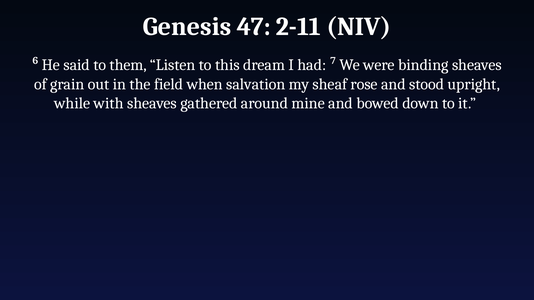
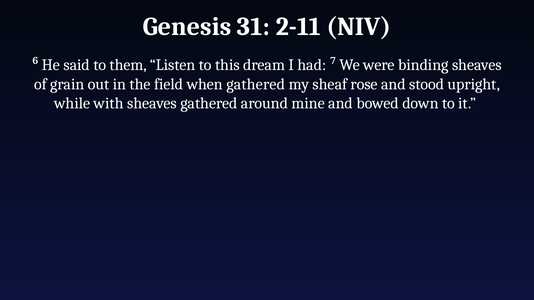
47: 47 -> 31 (253, 27)
when salvation: salvation -> gathered (256, 84)
